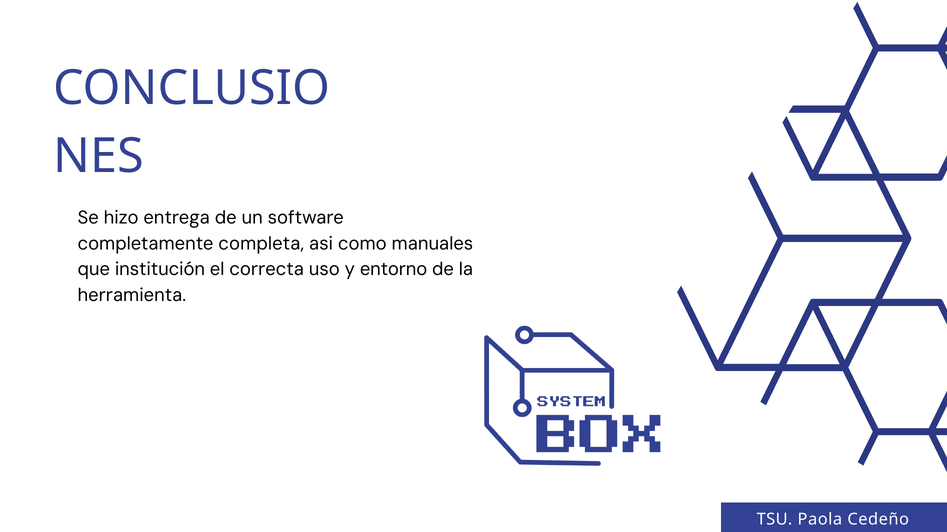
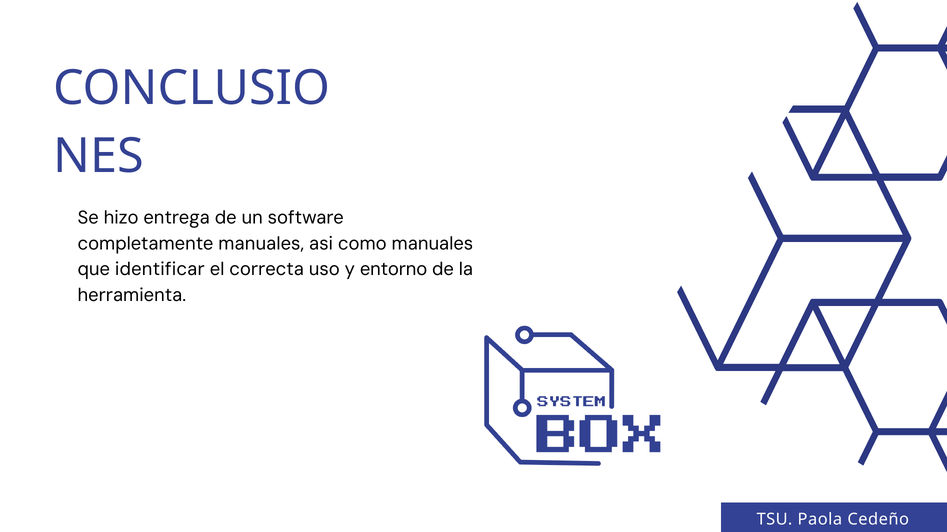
completamente completa: completa -> manuales (261, 244)
institución: institución -> identificar (160, 270)
